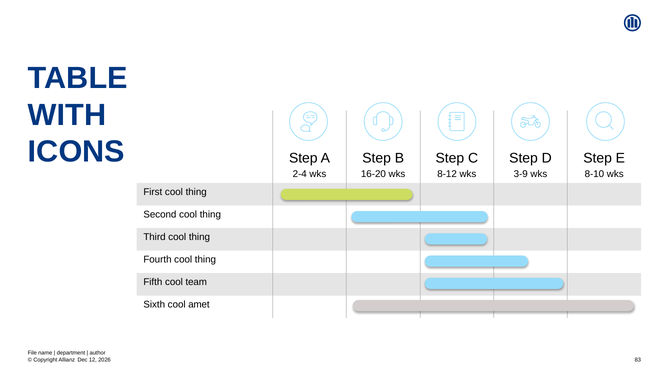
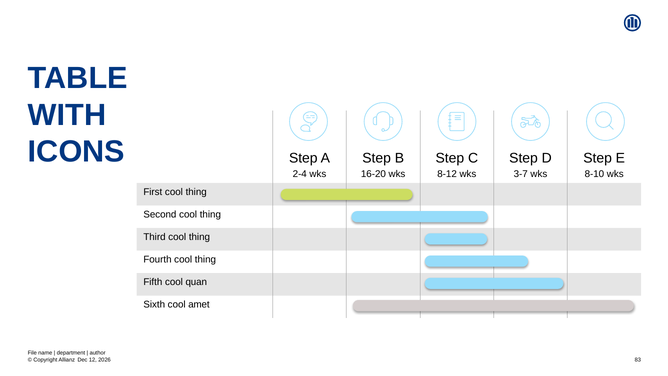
3-9: 3-9 -> 3-7 (521, 174)
team: team -> quan (196, 282)
